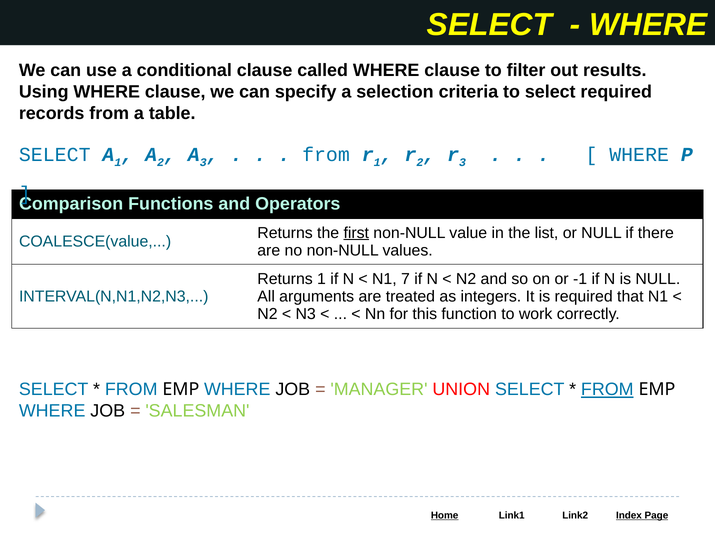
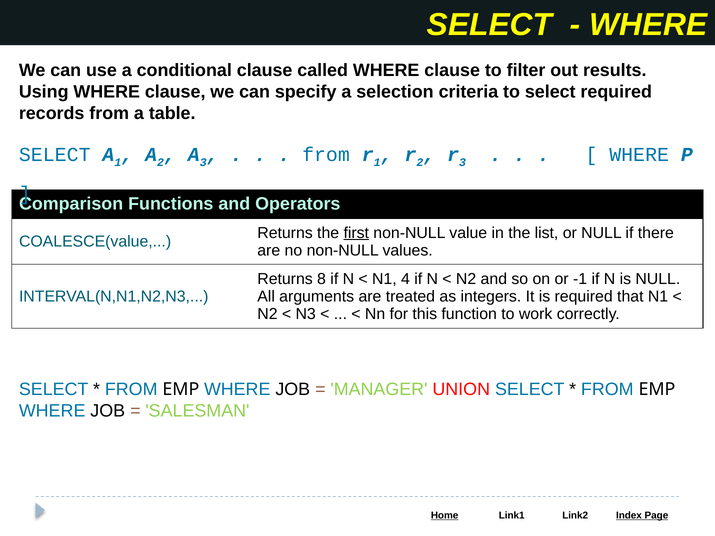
Returns 1: 1 -> 8 (322, 279)
7: 7 -> 4 (405, 279)
FROM underline: present -> none (607, 390)
